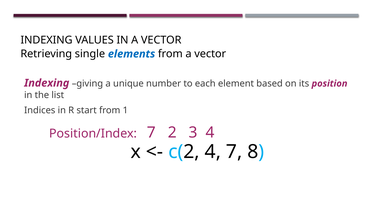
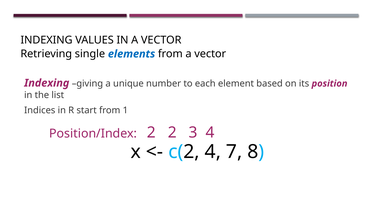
Position/Index 7: 7 -> 2 (151, 133)
